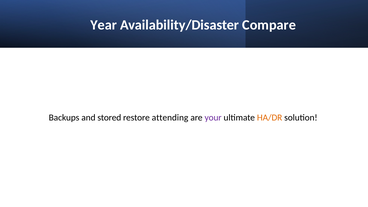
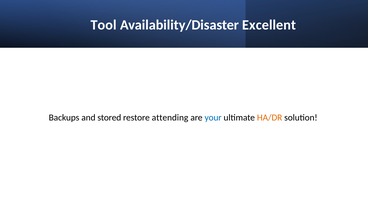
Year: Year -> Tool (104, 25)
Compare: Compare -> Excellent (269, 25)
your colour: purple -> blue (213, 117)
